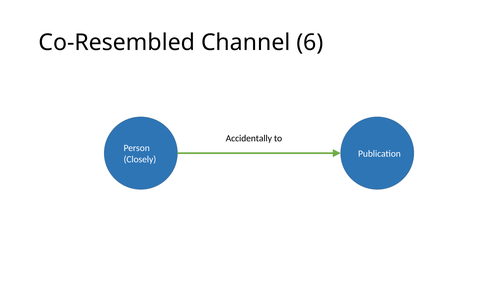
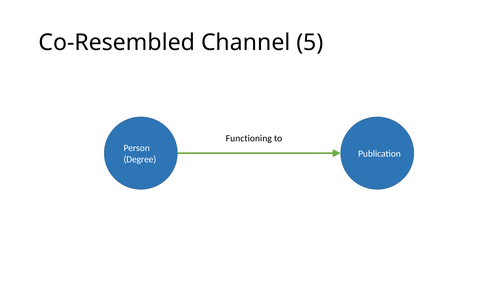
6: 6 -> 5 (310, 42)
Accidentally: Accidentally -> Functioning (249, 138)
Closely: Closely -> Degree (140, 159)
